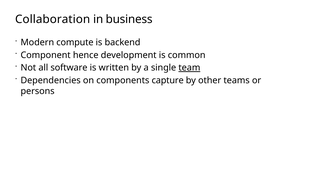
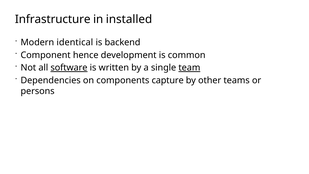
Collaboration: Collaboration -> Infrastructure (53, 19)
business: business -> installed (129, 19)
compute: compute -> identical (75, 42)
software underline: none -> present (69, 68)
